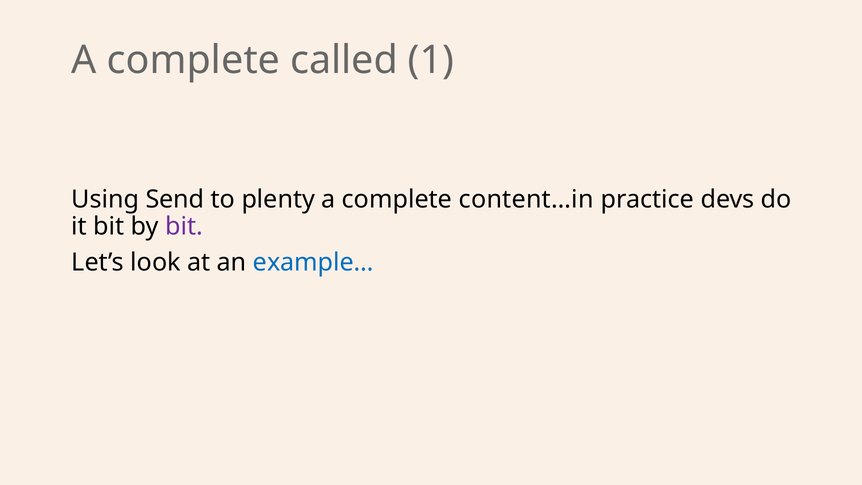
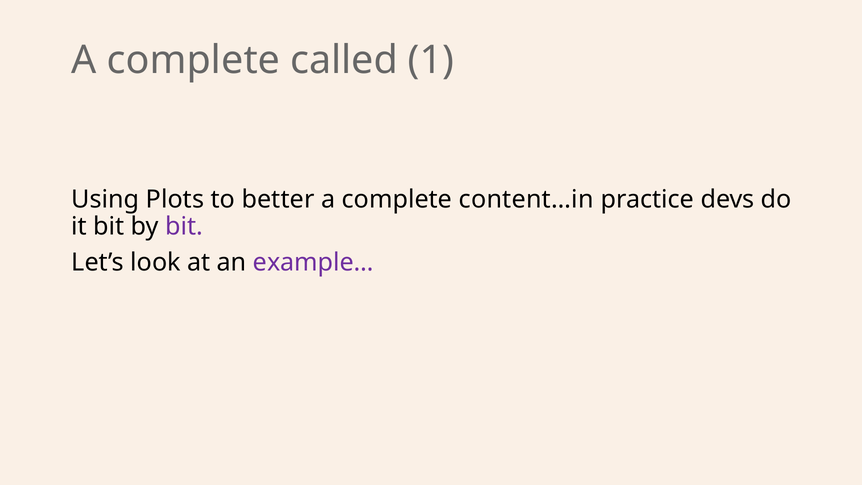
Send: Send -> Plots (175, 199)
plenty: plenty -> better (278, 199)
example… colour: blue -> purple (313, 263)
